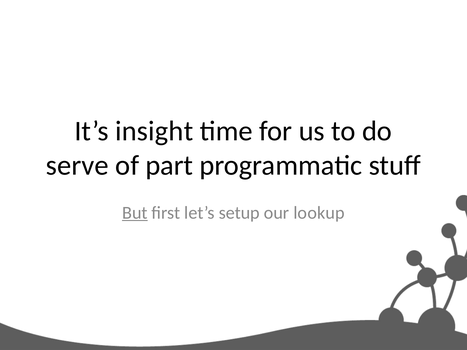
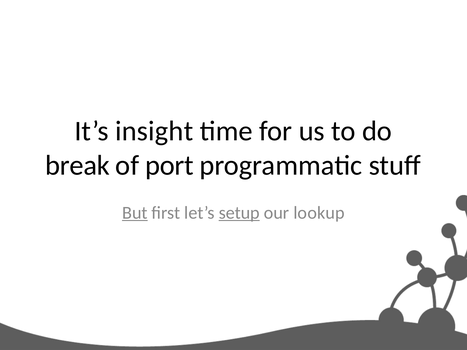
serve: serve -> break (77, 165)
part: part -> port (169, 165)
setup underline: none -> present (239, 213)
